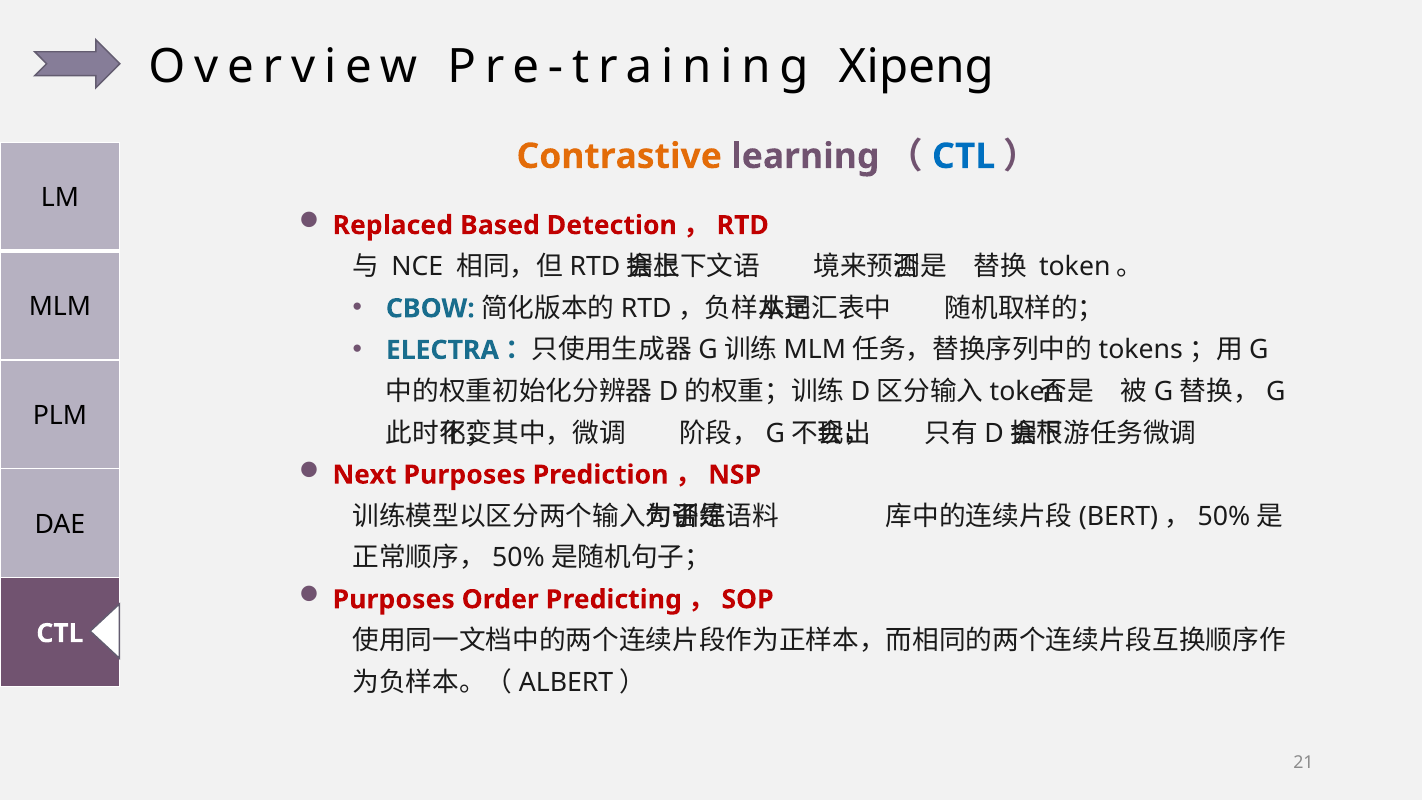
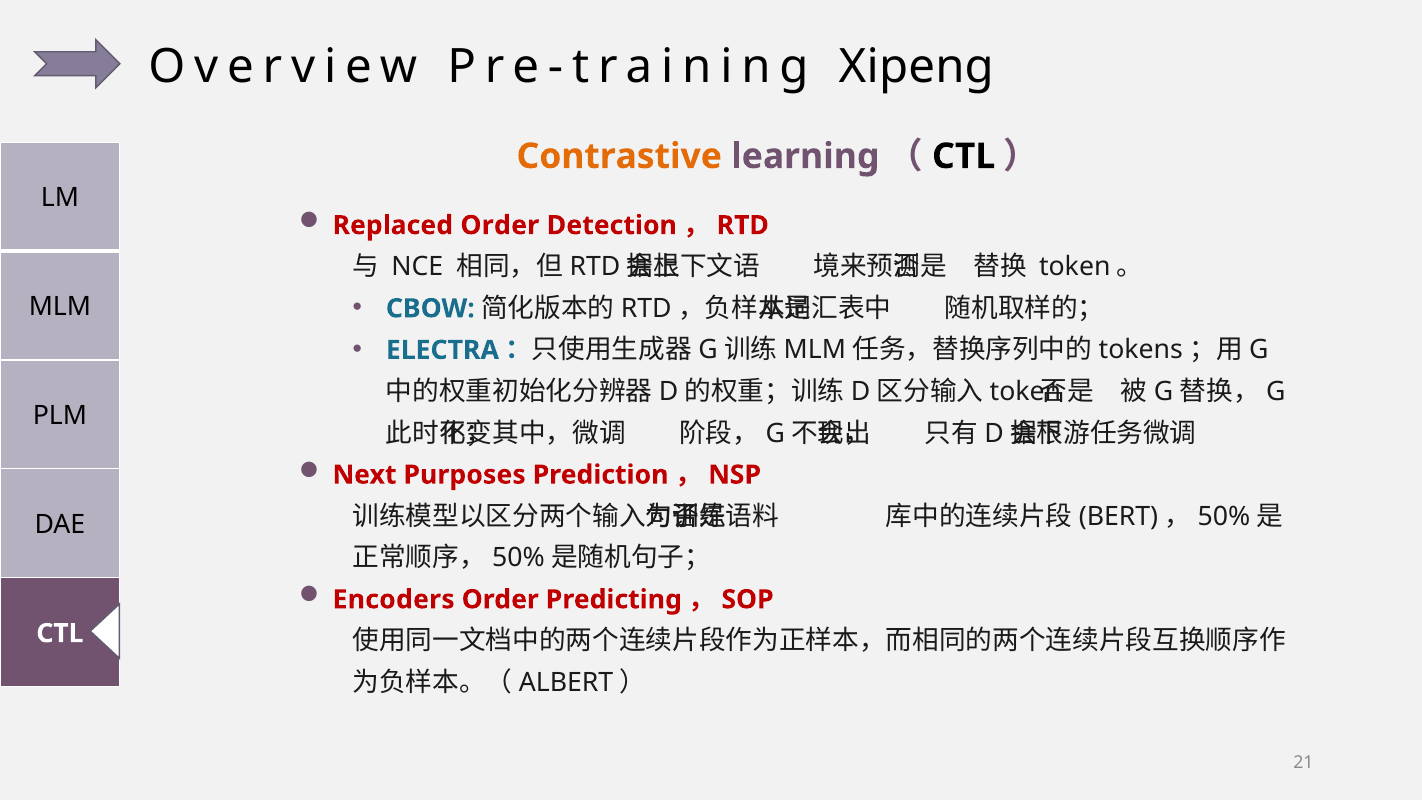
CTL colour: blue -> black (964, 156)
Replaced Based: Based -> Order (500, 225)
Purposes: Purposes -> Encoders (394, 599)
